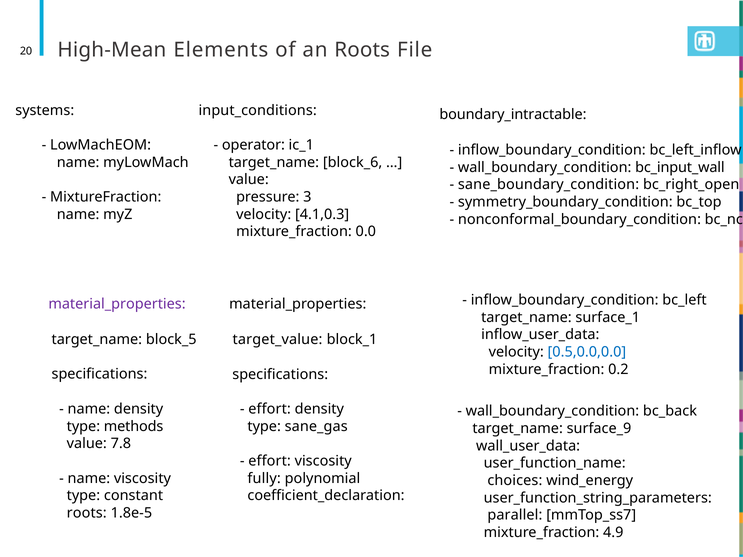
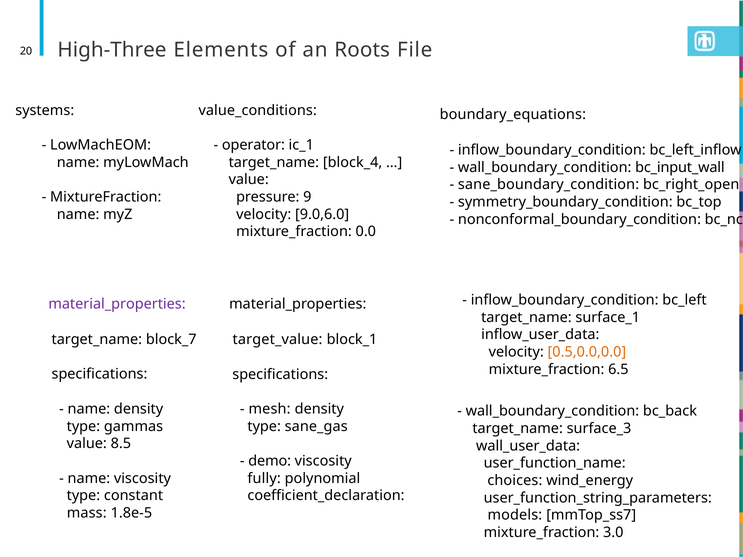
High-Mean: High-Mean -> High-Three (112, 50)
input_conditions: input_conditions -> value_conditions (258, 110)
boundary_intractable: boundary_intractable -> boundary_equations (513, 115)
block_6: block_6 -> block_4 (353, 162)
3: 3 -> 9 (307, 197)
4.1,0.3: 4.1,0.3 -> 9.0,6.0 (322, 214)
block_5: block_5 -> block_7 (171, 340)
0.5,0.0,0.0 colour: blue -> orange (587, 352)
0.2: 0.2 -> 6.5 (618, 369)
effort: effort -> mesh (270, 409)
methods: methods -> gammas (134, 426)
surface_9: surface_9 -> surface_3 (599, 429)
7.8: 7.8 -> 8.5 (121, 444)
effort: effort -> demo (270, 461)
roots: roots -> mass (87, 513)
parallel: parallel -> models (515, 515)
4.9: 4.9 -> 3.0 (613, 533)
